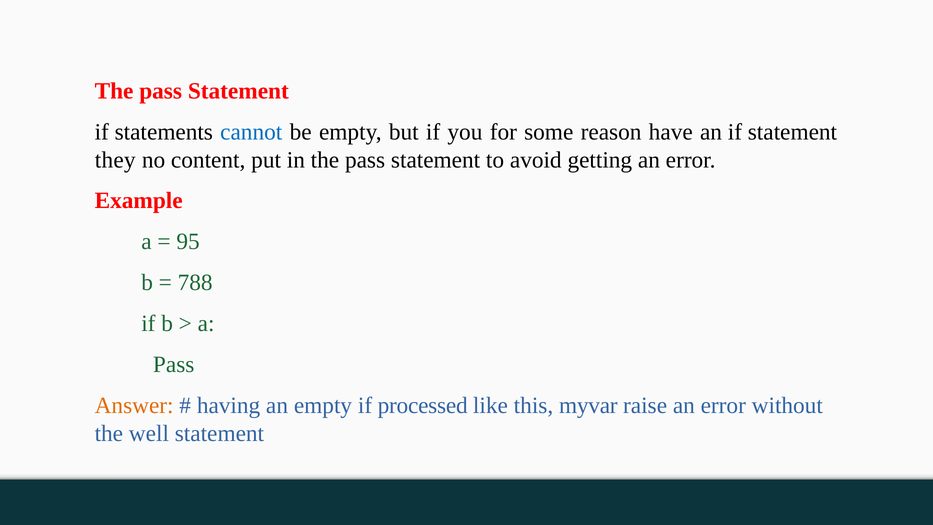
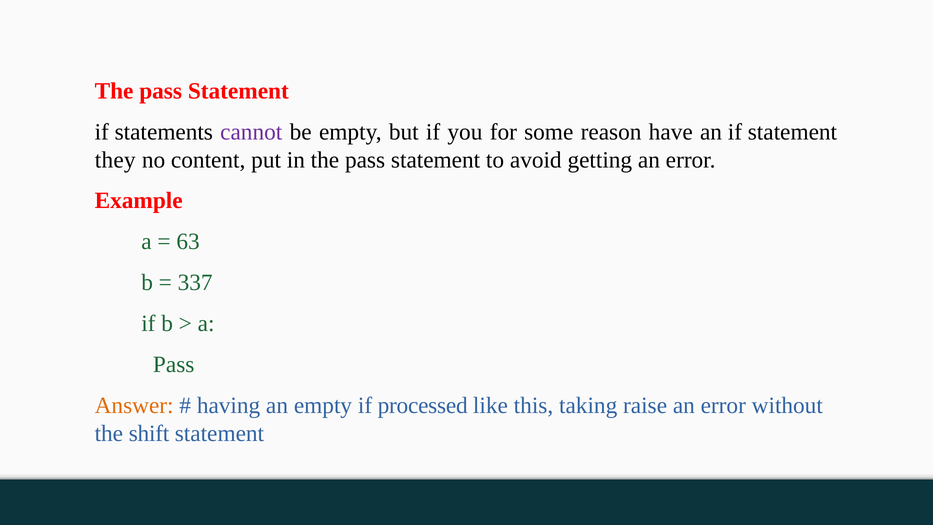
cannot colour: blue -> purple (251, 132)
95: 95 -> 63 (188, 242)
788: 788 -> 337 (195, 283)
myvar: myvar -> taking (588, 406)
well: well -> shift (149, 433)
